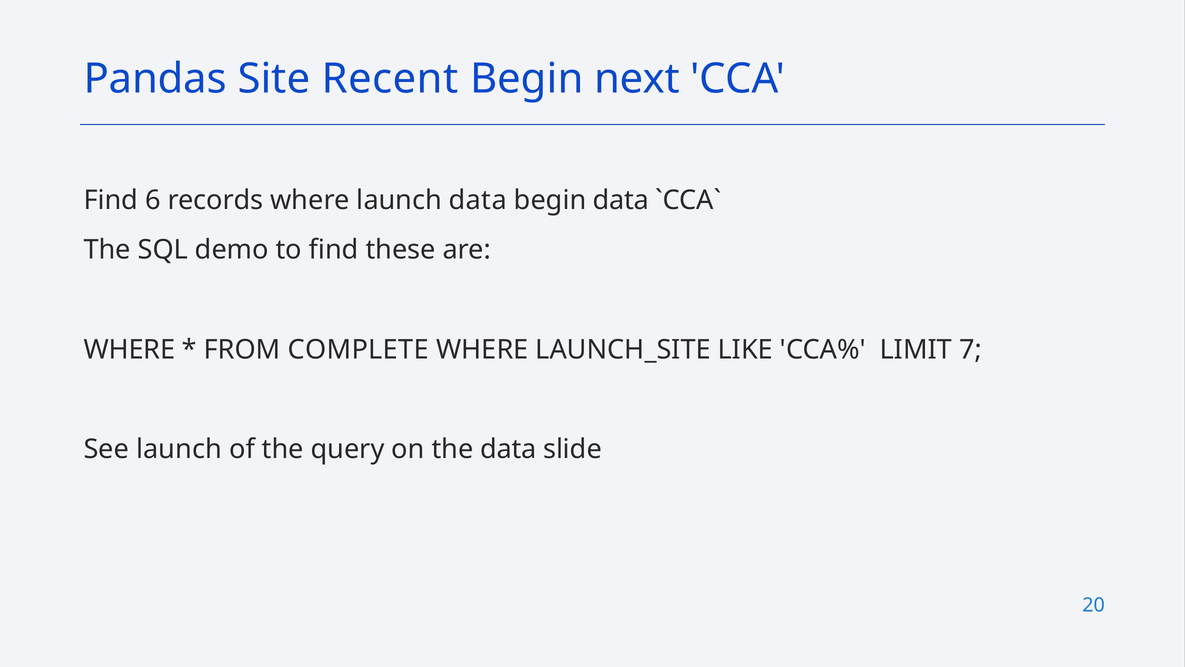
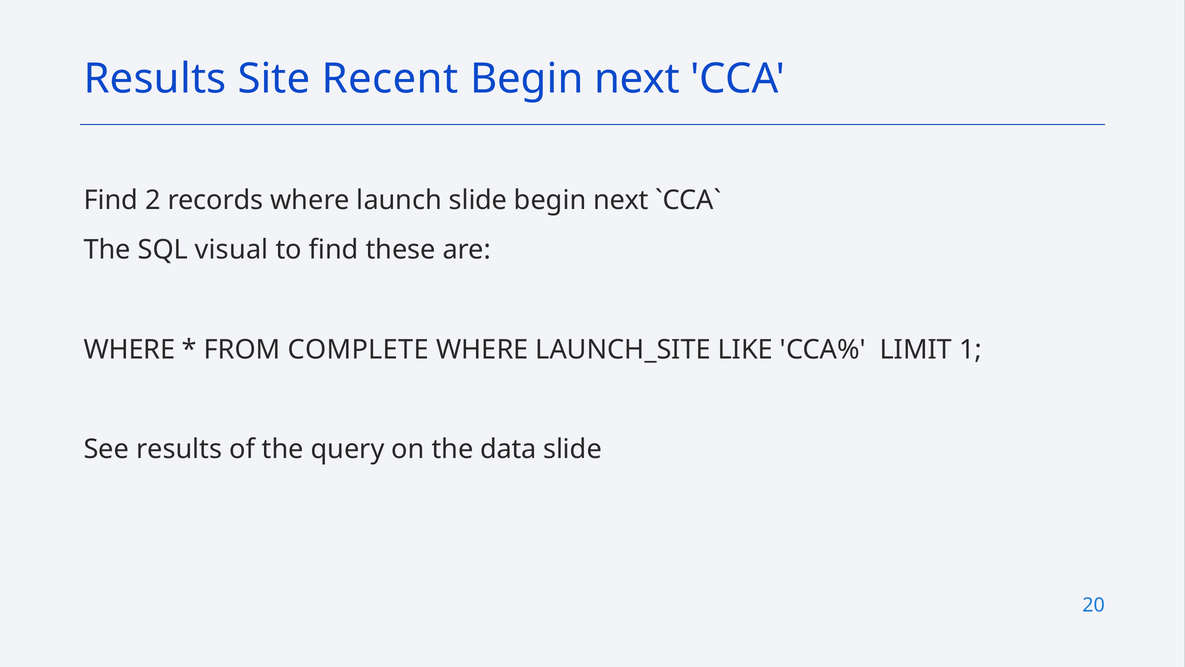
Pandas: Pandas -> Results (155, 79)
6: 6 -> 2 (153, 200)
launch data: data -> slide (478, 200)
data: data -> next (621, 200)
demo: demo -> visual (232, 250)
7: 7 -> 1 (970, 349)
See launch: launch -> results (179, 449)
